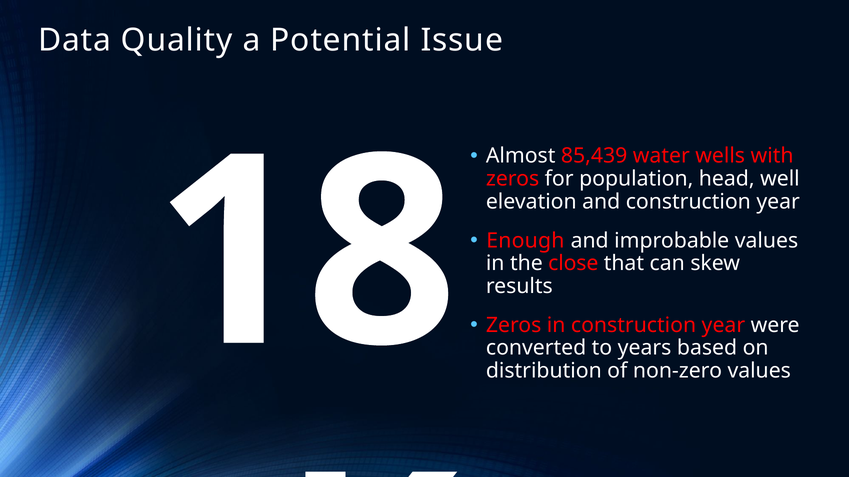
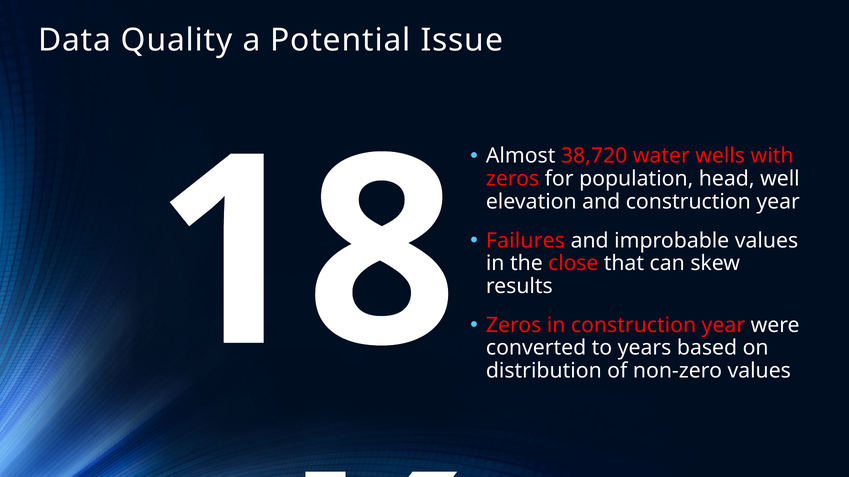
85,439: 85,439 -> 38,720 (594, 156)
Enough: Enough -> Failures (525, 241)
